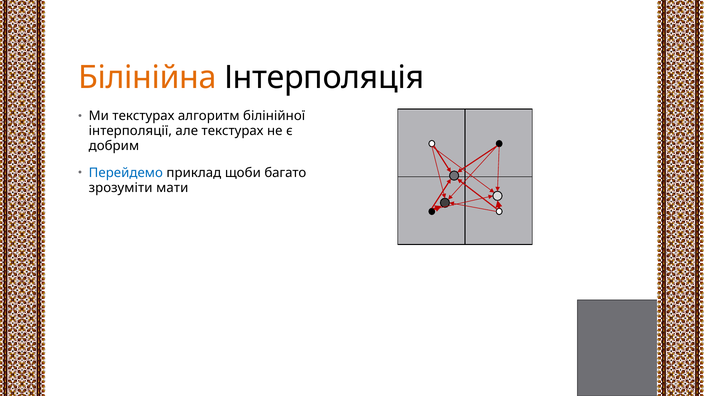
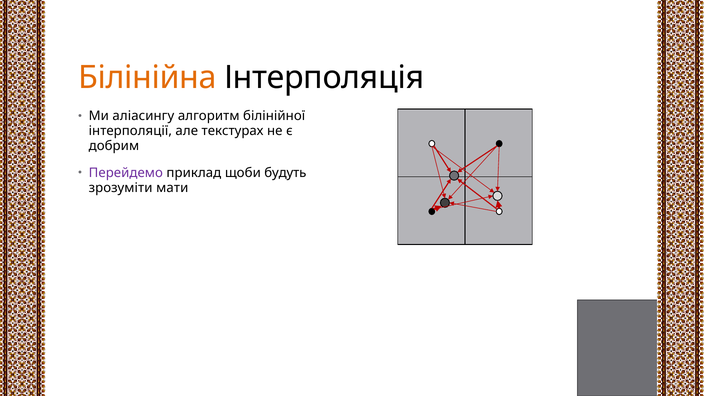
Ми текстурах: текстурах -> аліасингу (143, 116)
Перейдемо colour: blue -> purple (126, 173)
багато: багато -> будуть (285, 173)
